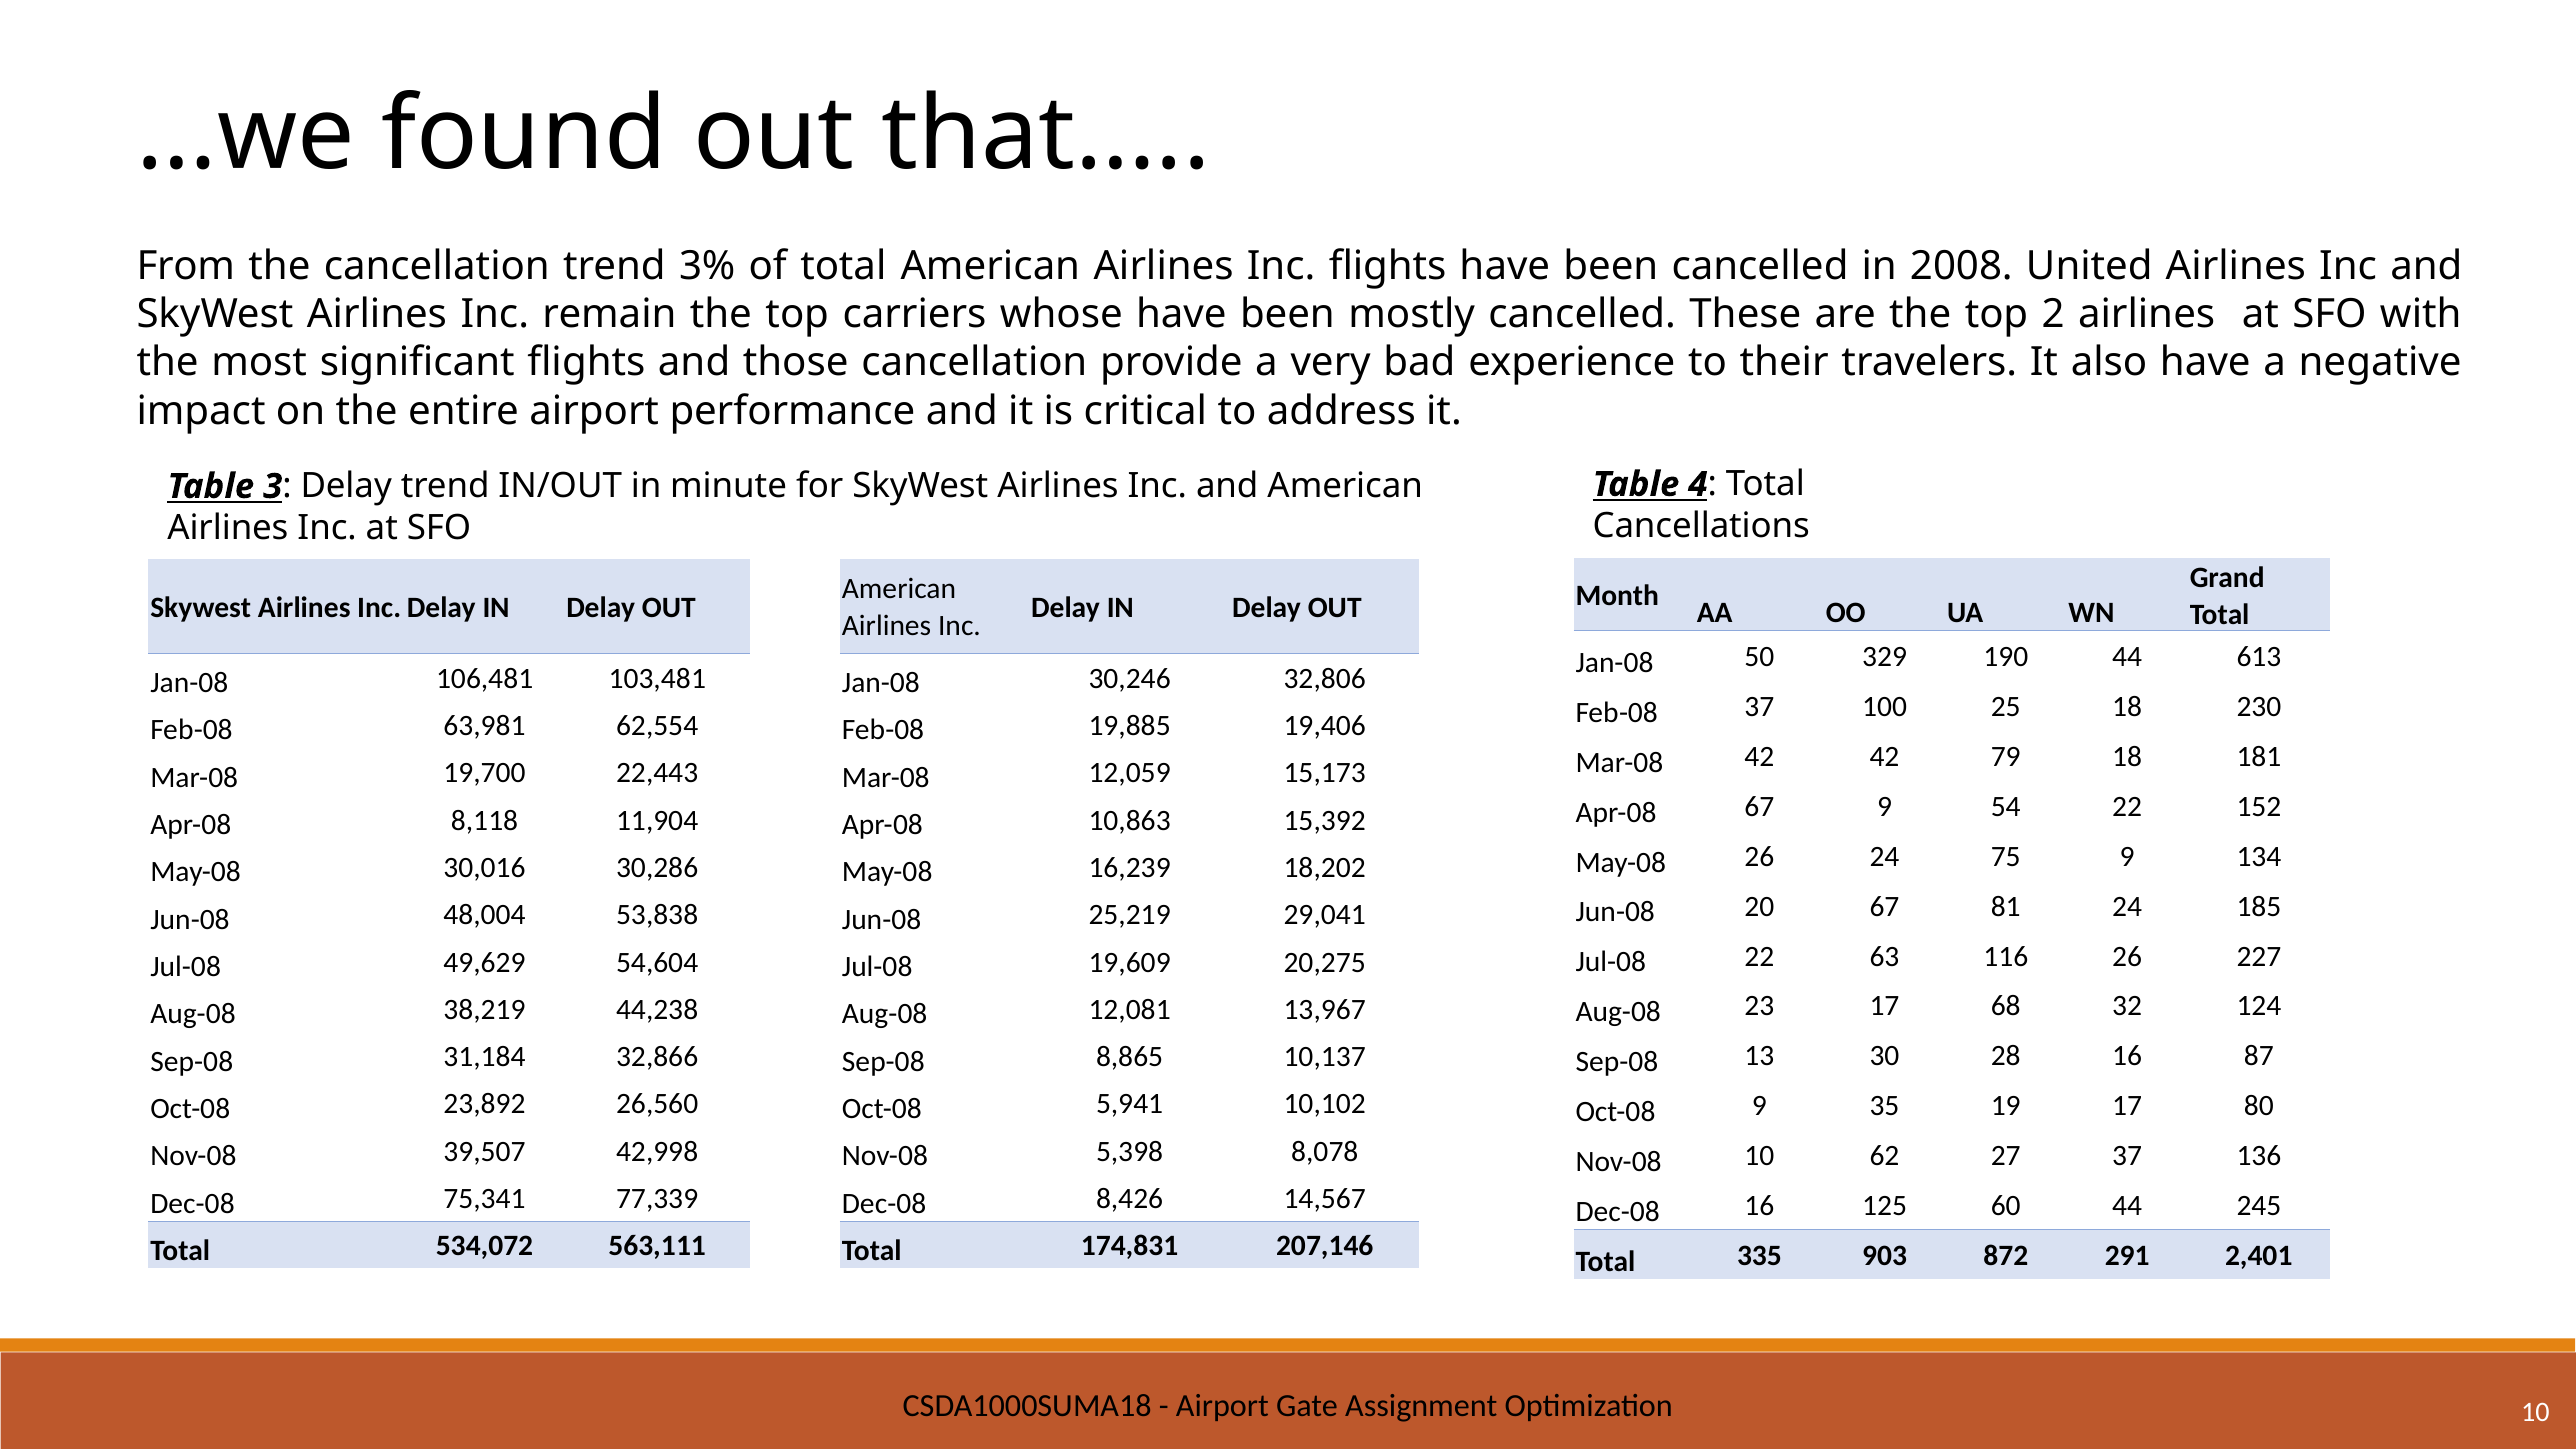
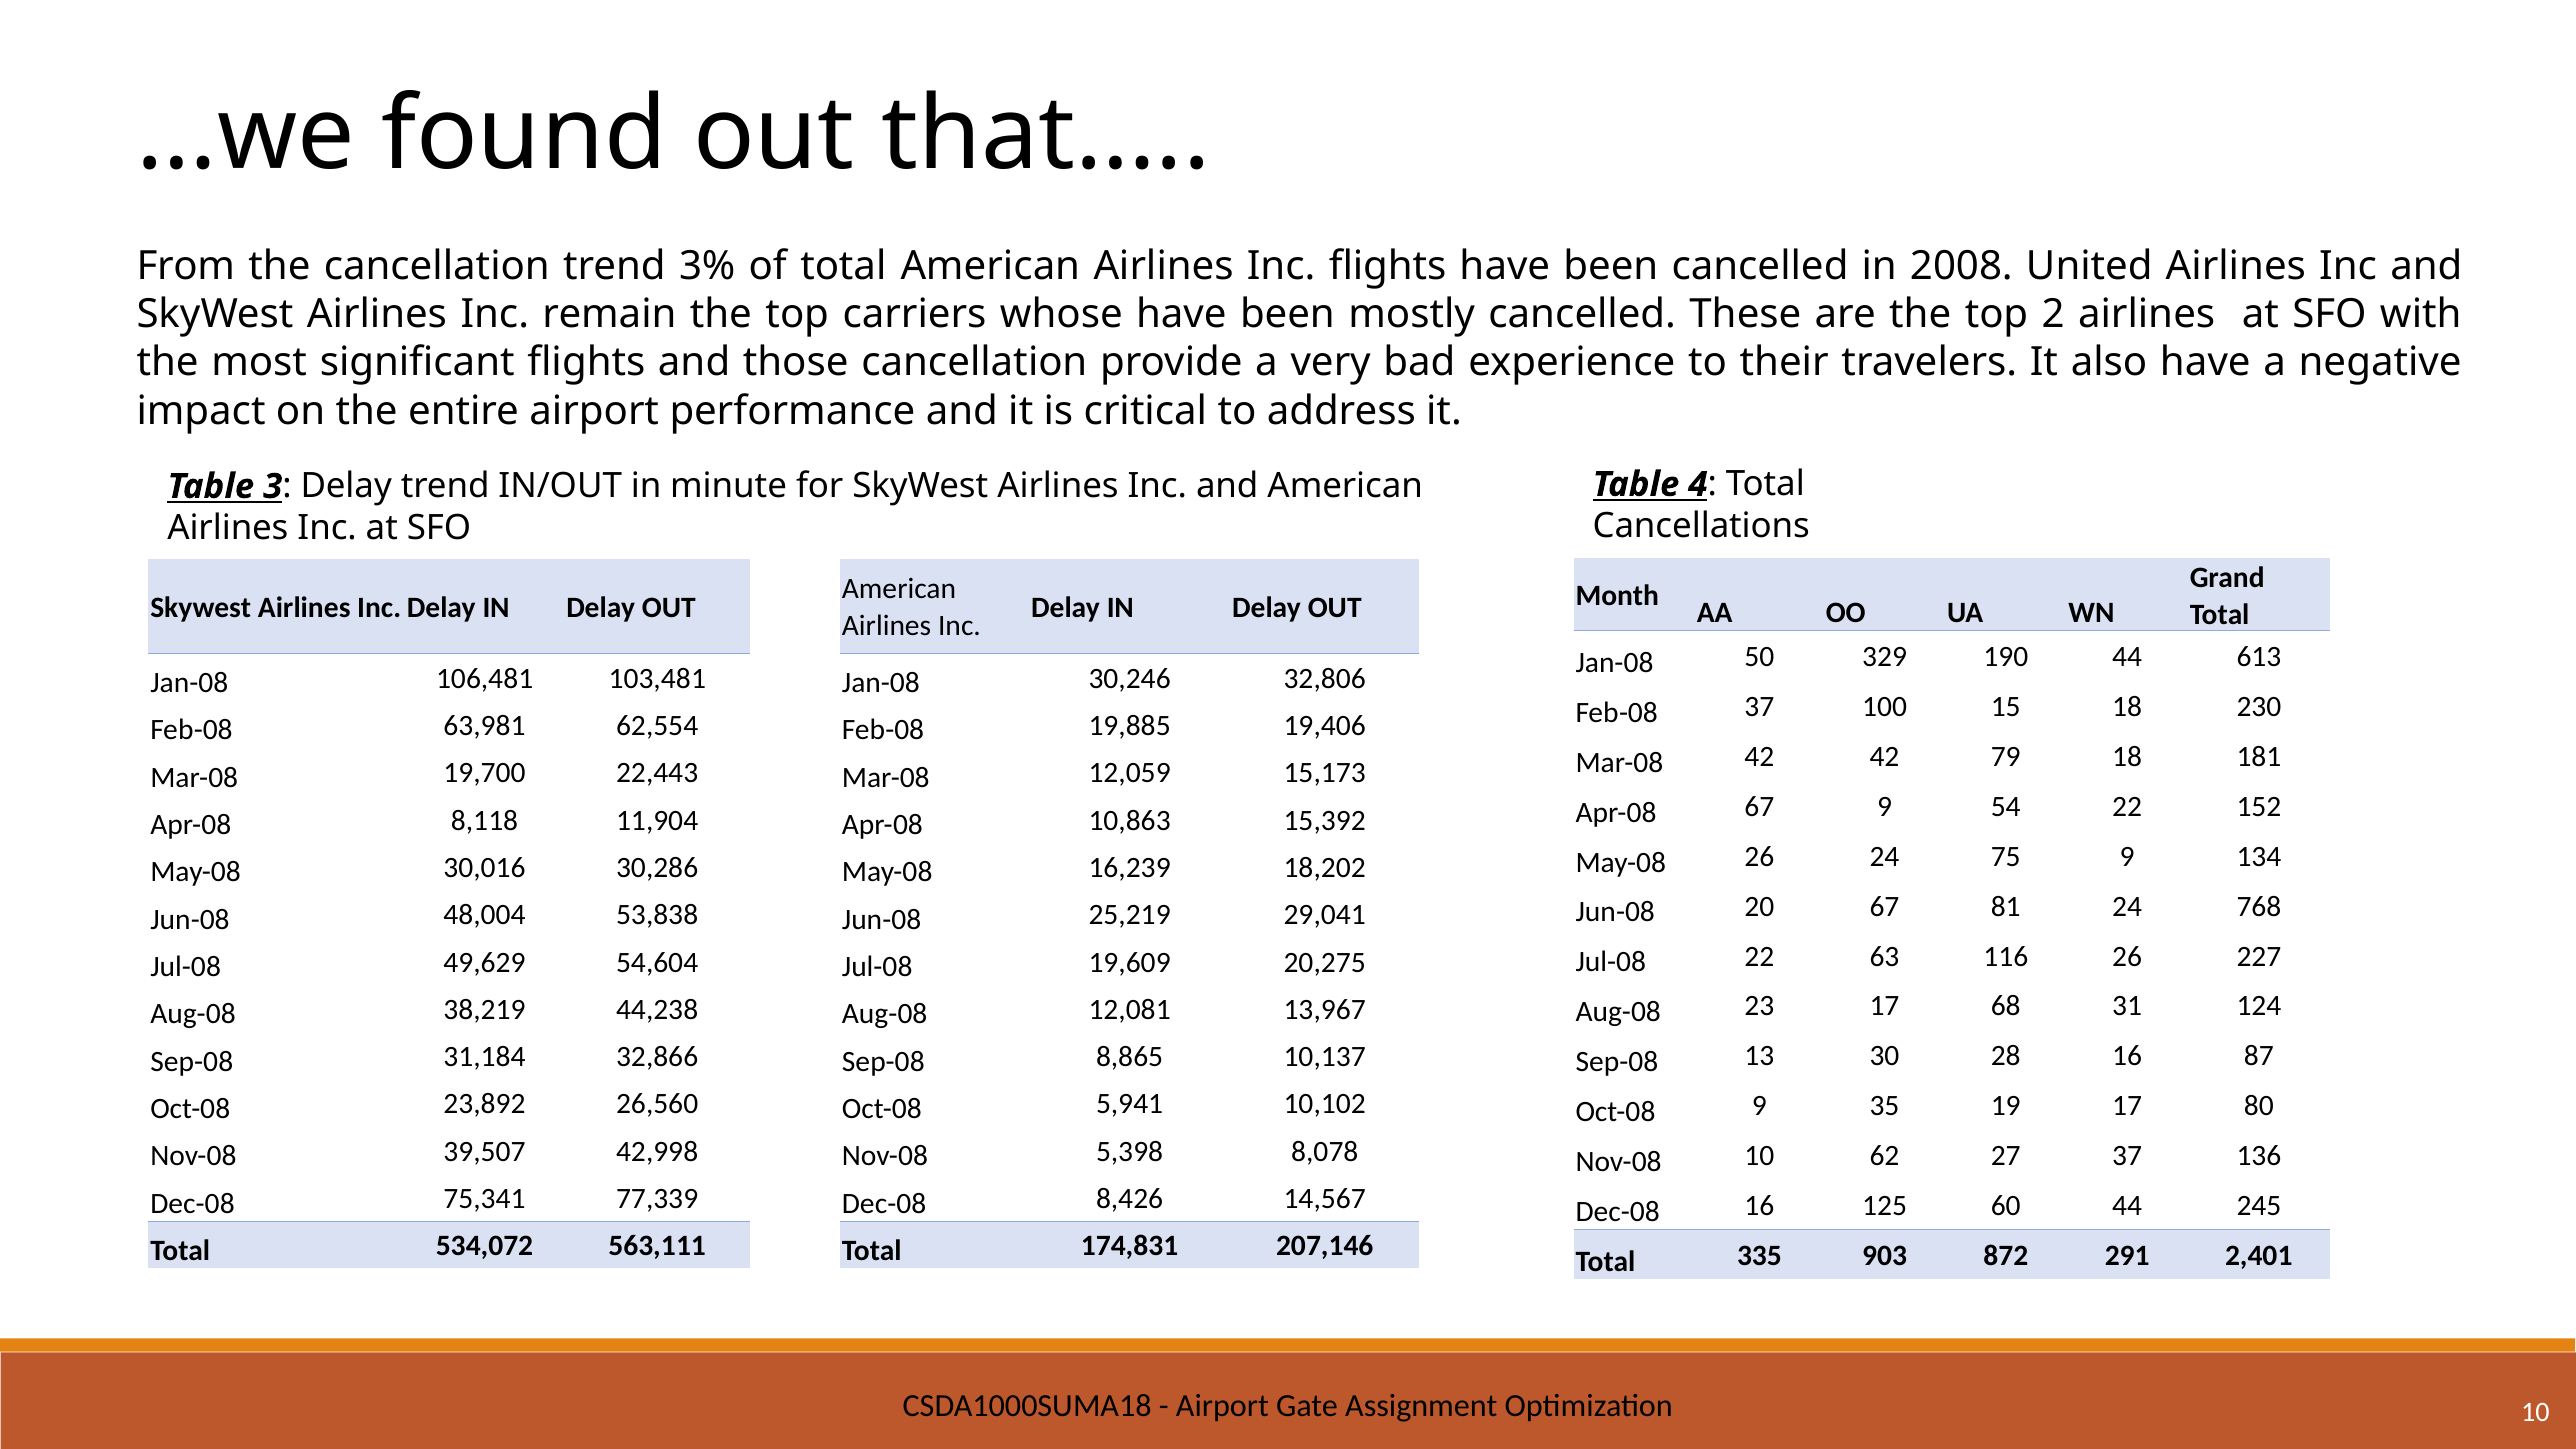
25: 25 -> 15 (2006, 707)
185: 185 -> 768 (2259, 906)
32: 32 -> 31 (2127, 1006)
